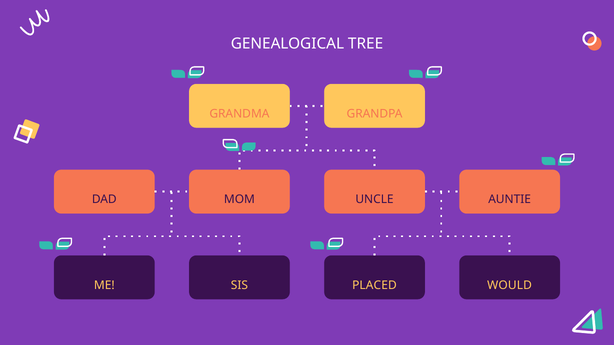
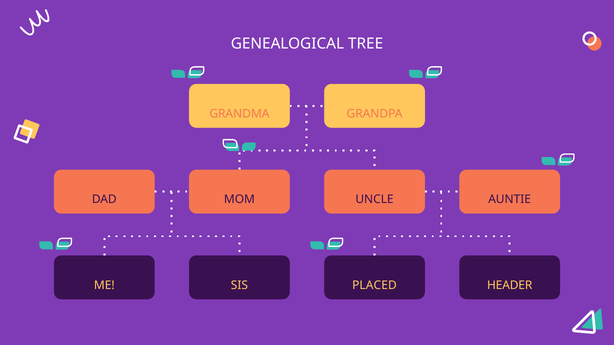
WOULD: WOULD -> HEADER (510, 286)
